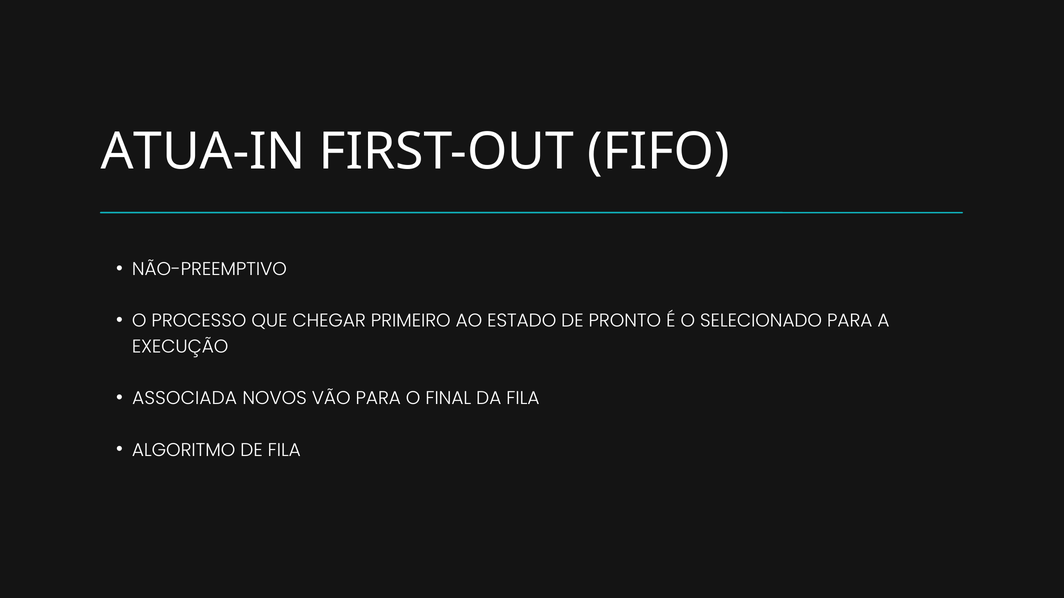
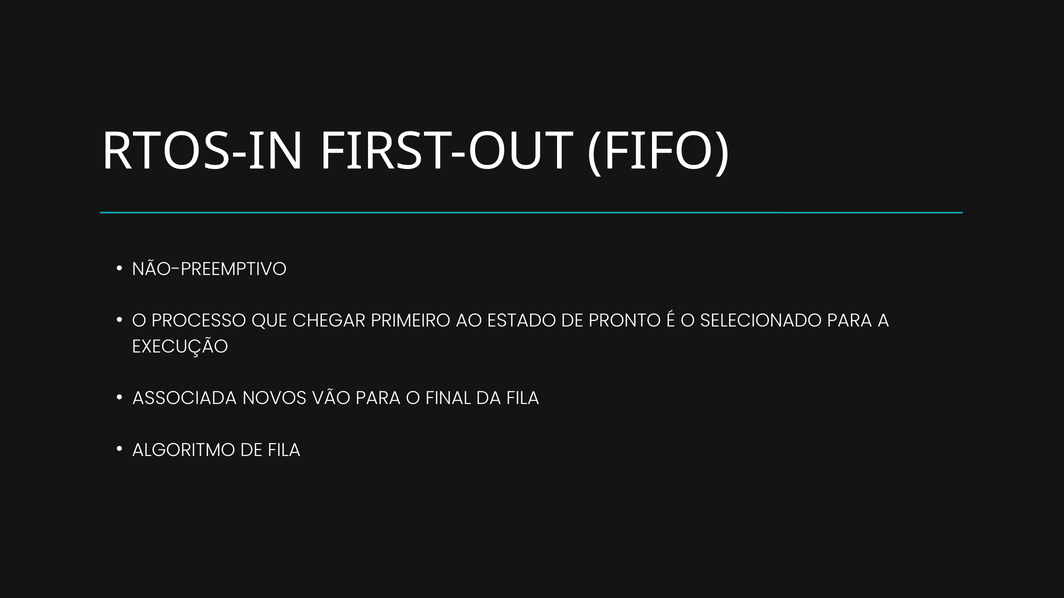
ATUA-IN: ATUA-IN -> RTOS-IN (203, 152)
